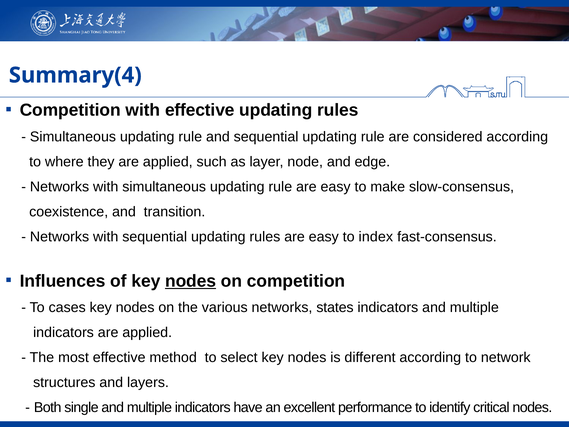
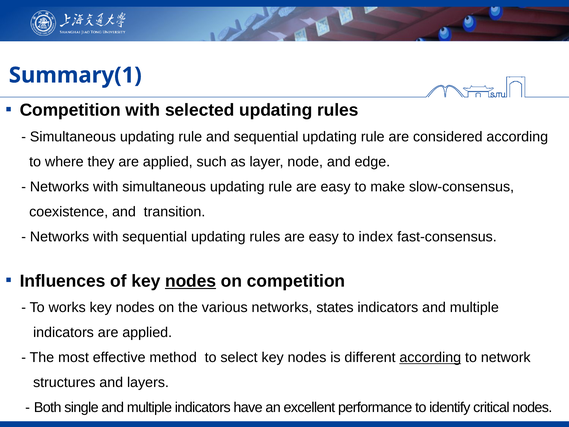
Summary(4: Summary(4 -> Summary(1 (75, 75)
with effective: effective -> selected (200, 110)
cases: cases -> works (67, 307)
according underline: none -> present (430, 357)
